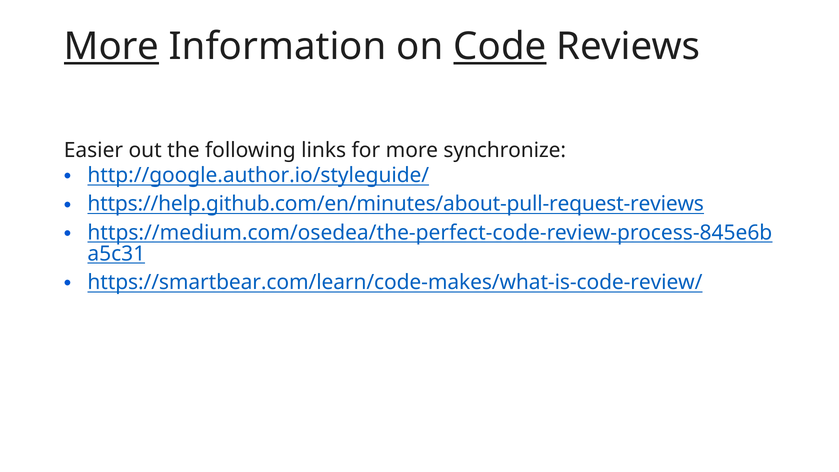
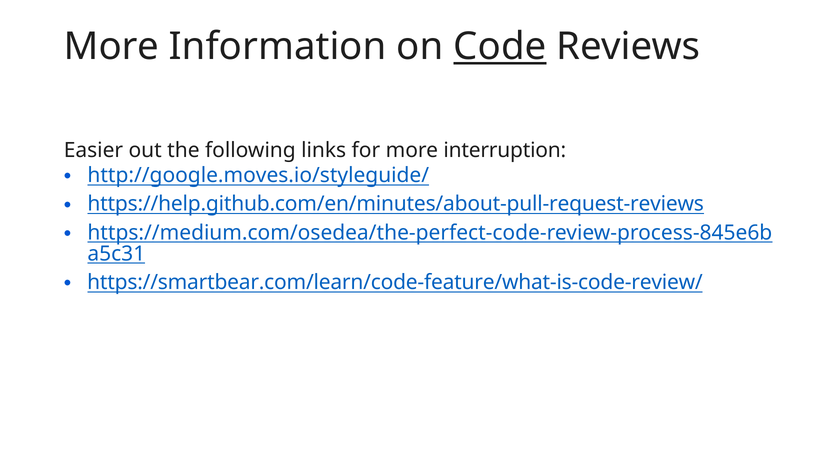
More underline: present -> none (112, 47)
synchronize: synchronize -> interruption (505, 150)
http://google.author.io/styleguide/: http://google.author.io/styleguide/ -> http://google.moves.io/styleguide/ (258, 175)
https://smartbear.com/learn/code-makes/what-is-code-review/: https://smartbear.com/learn/code-makes/what-is-code-review/ -> https://smartbear.com/learn/code-feature/what-is-code-review/ (395, 282)
